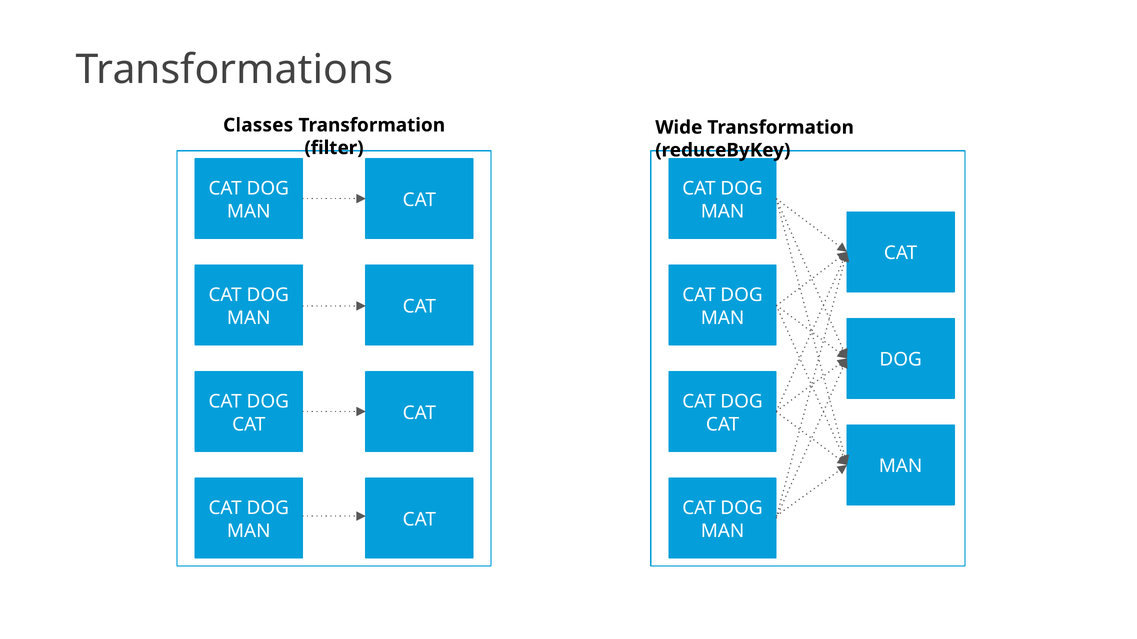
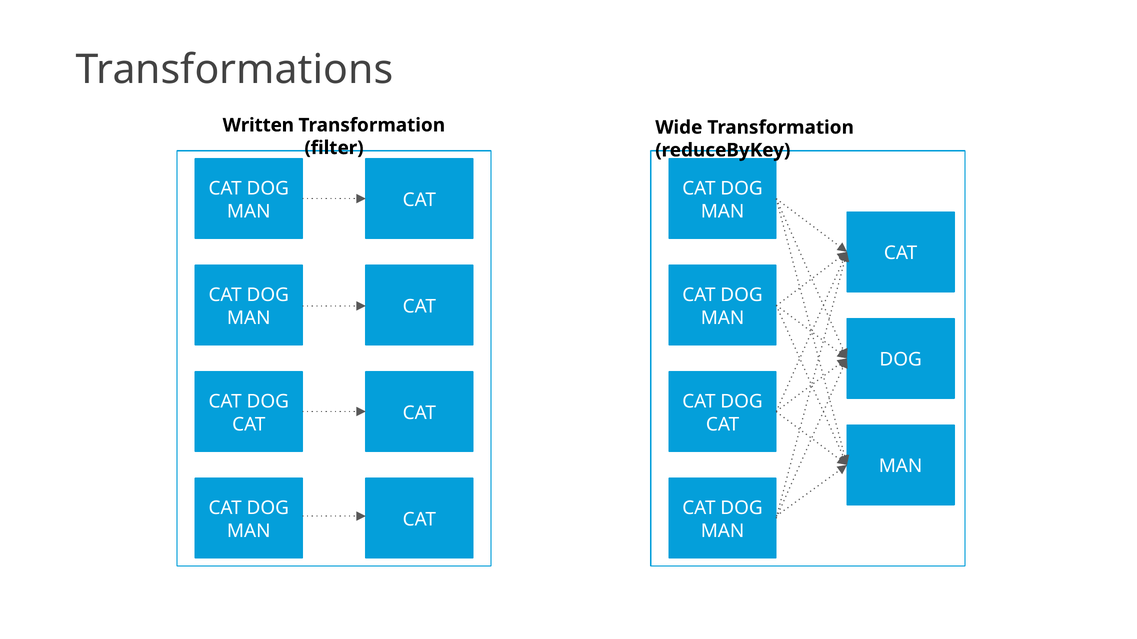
Classes: Classes -> Written (258, 125)
